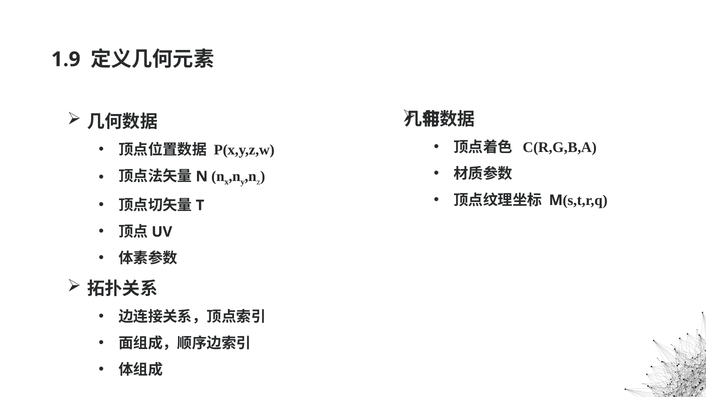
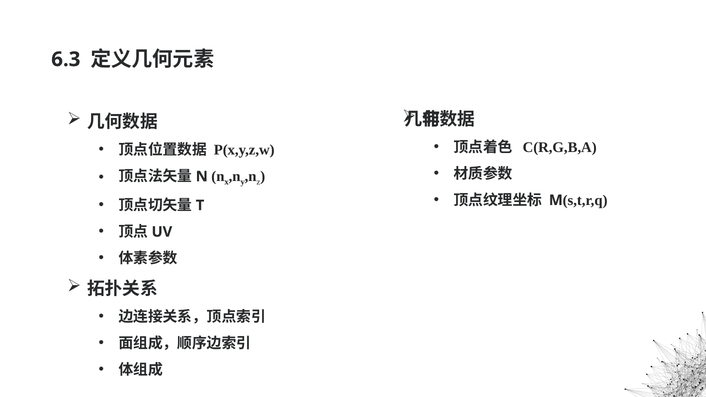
1.9: 1.9 -> 6.3 (66, 59)
